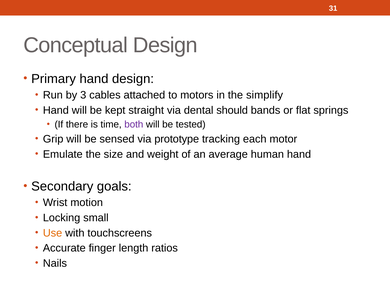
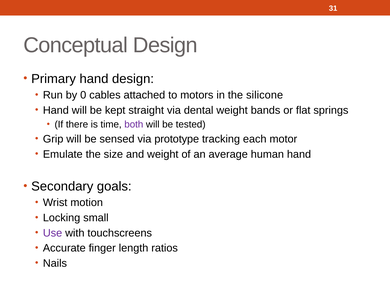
3: 3 -> 0 (83, 95)
simplify: simplify -> silicone (265, 95)
dental should: should -> weight (232, 110)
Use colour: orange -> purple (53, 233)
